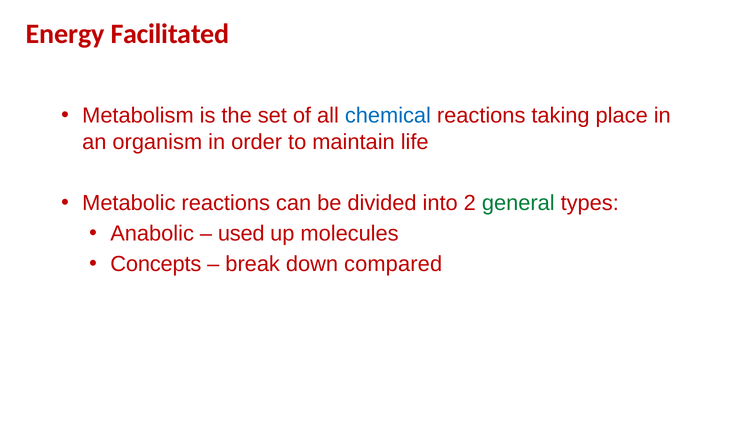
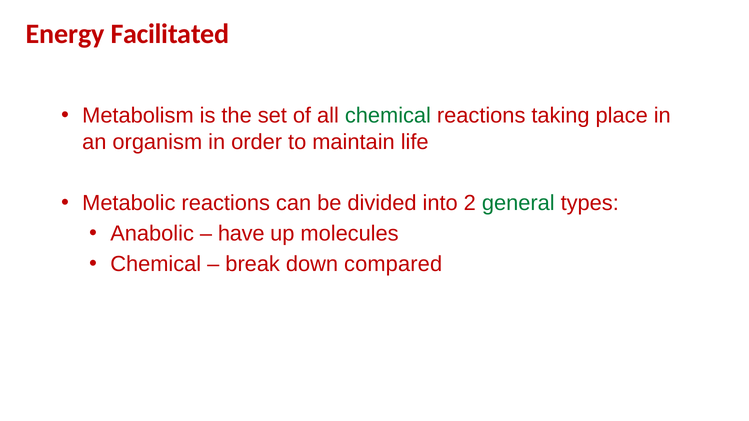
chemical colour: blue -> green (388, 116)
used: used -> have (241, 234)
Concepts: Concepts -> Chemical (156, 264)
